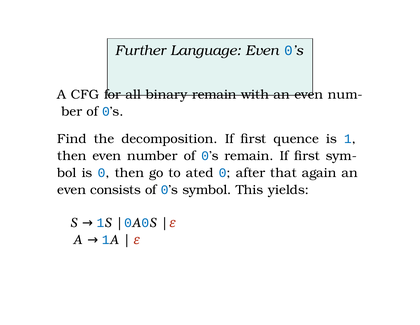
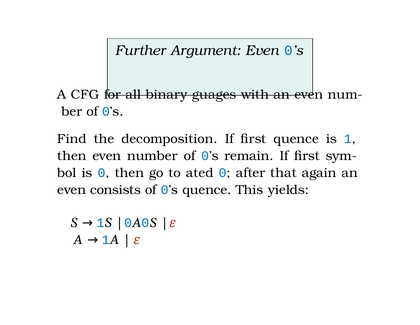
Language: Language -> Argument (206, 50)
binary remain: remain -> guages (214, 94)
0’s symbol: symbol -> quence (207, 190)
